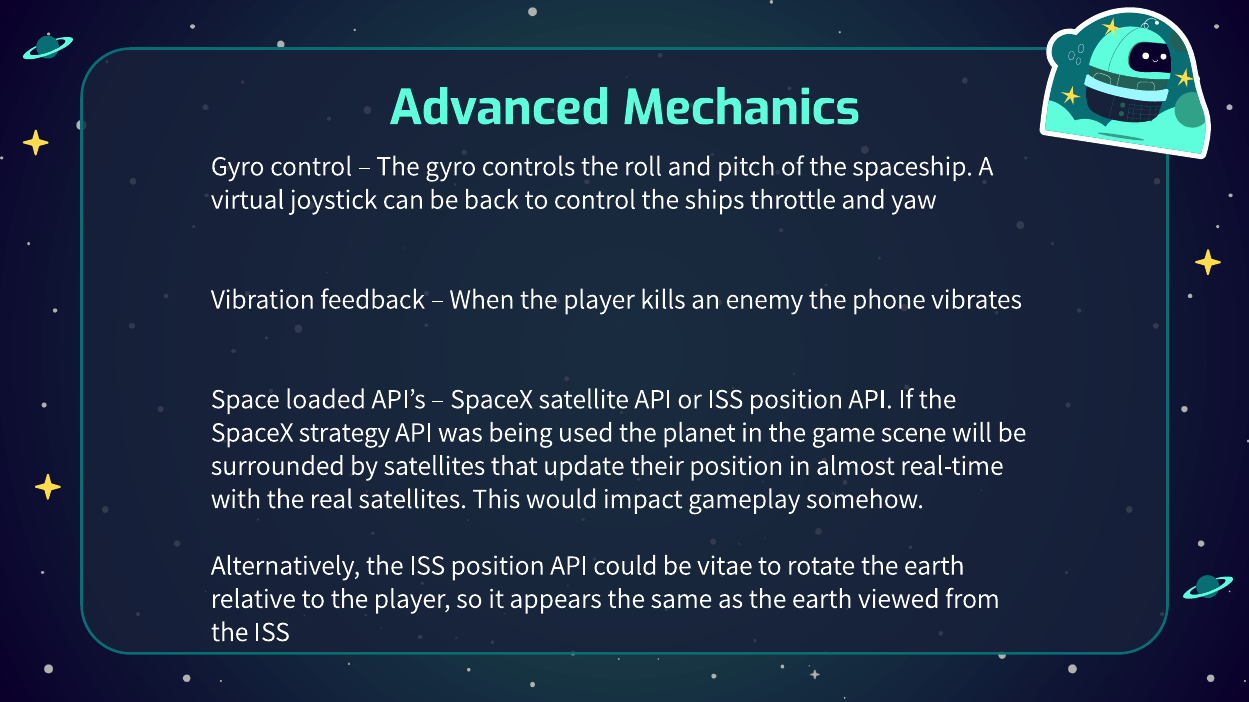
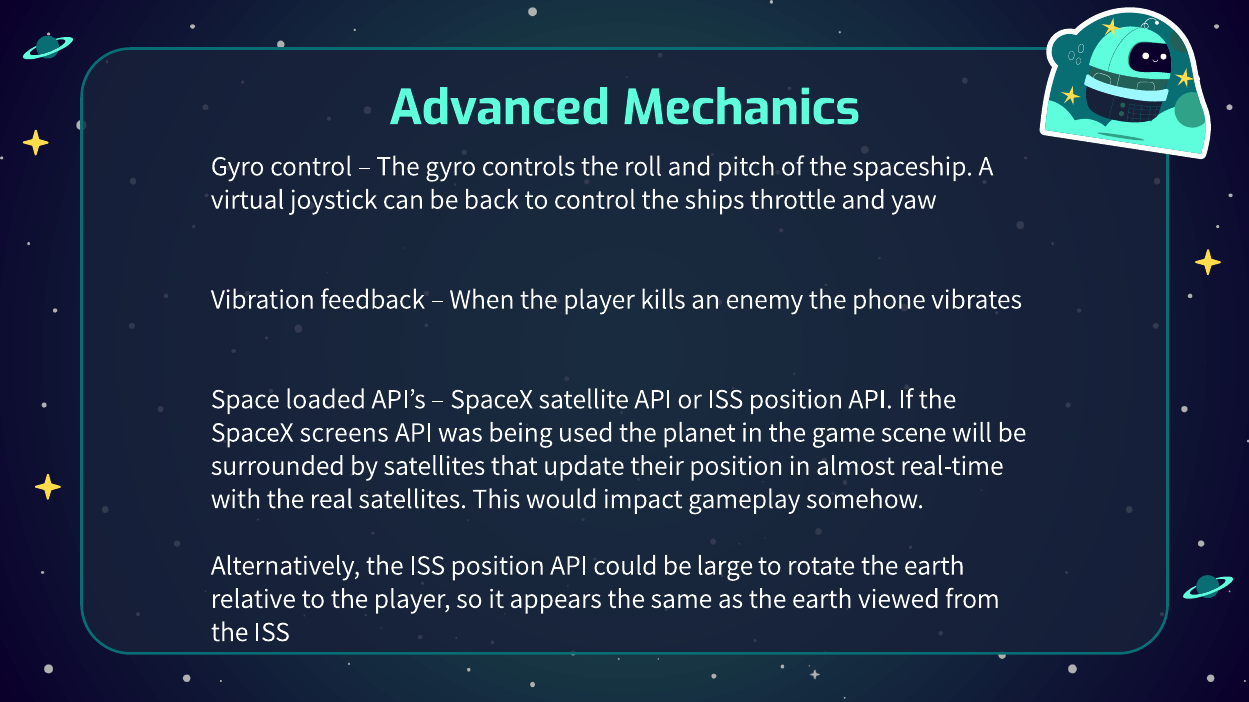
strategy: strategy -> screens (344, 433)
vitae: vitae -> large (725, 566)
